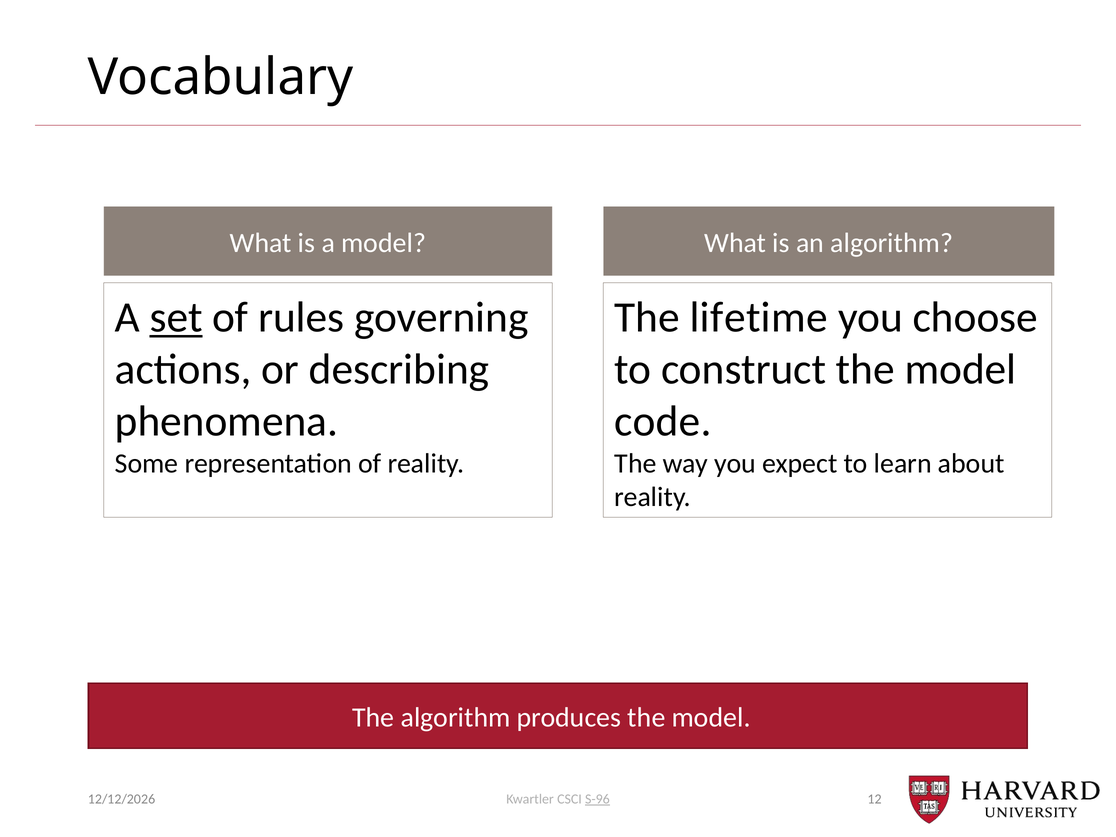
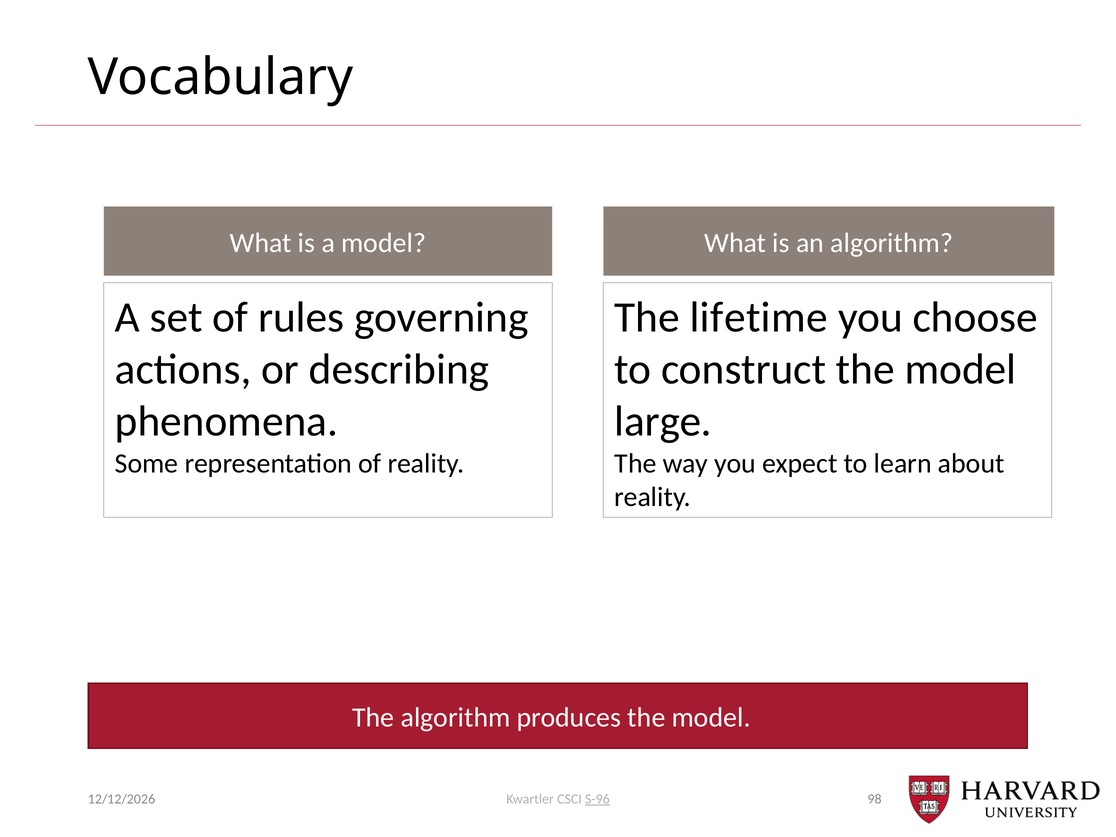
set underline: present -> none (176, 317)
code: code -> large (663, 422)
12: 12 -> 98 (875, 799)
